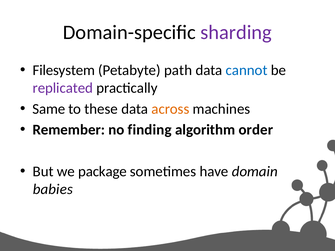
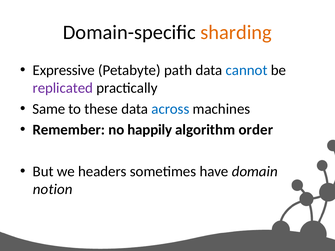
sharding colour: purple -> orange (236, 32)
Filesystem: Filesystem -> Expressive (64, 70)
across colour: orange -> blue (170, 109)
finding: finding -> happily (150, 130)
package: package -> headers (102, 172)
babies: babies -> notion (53, 189)
